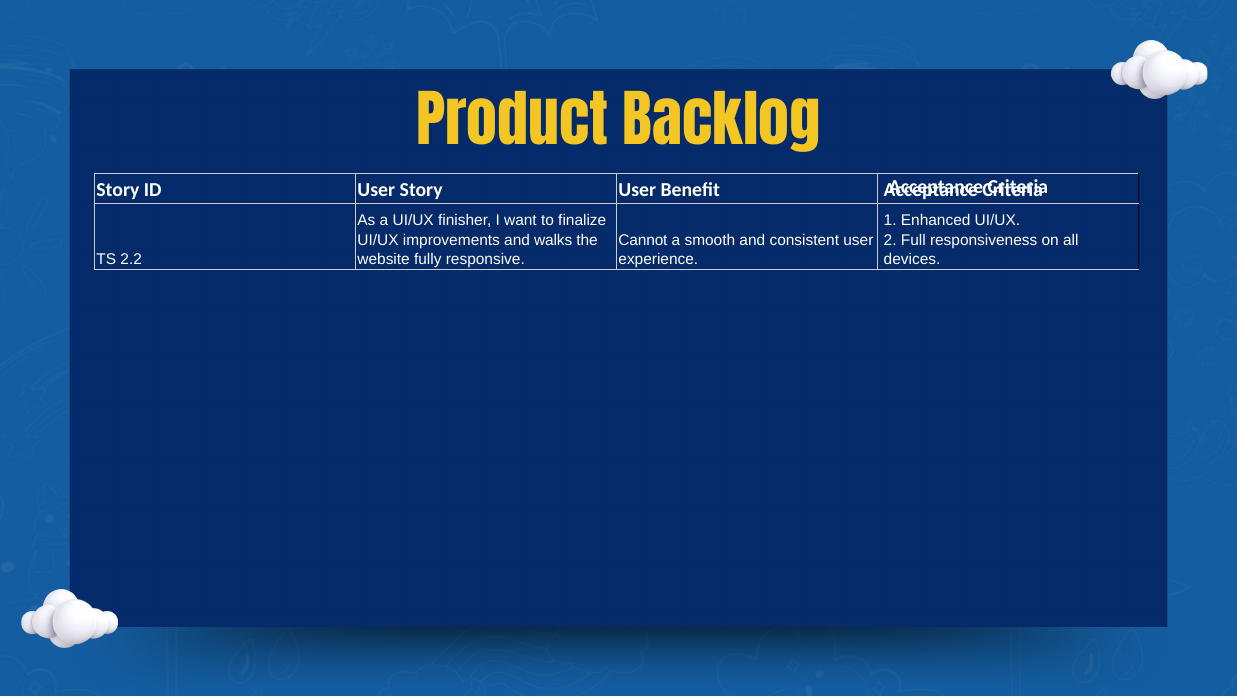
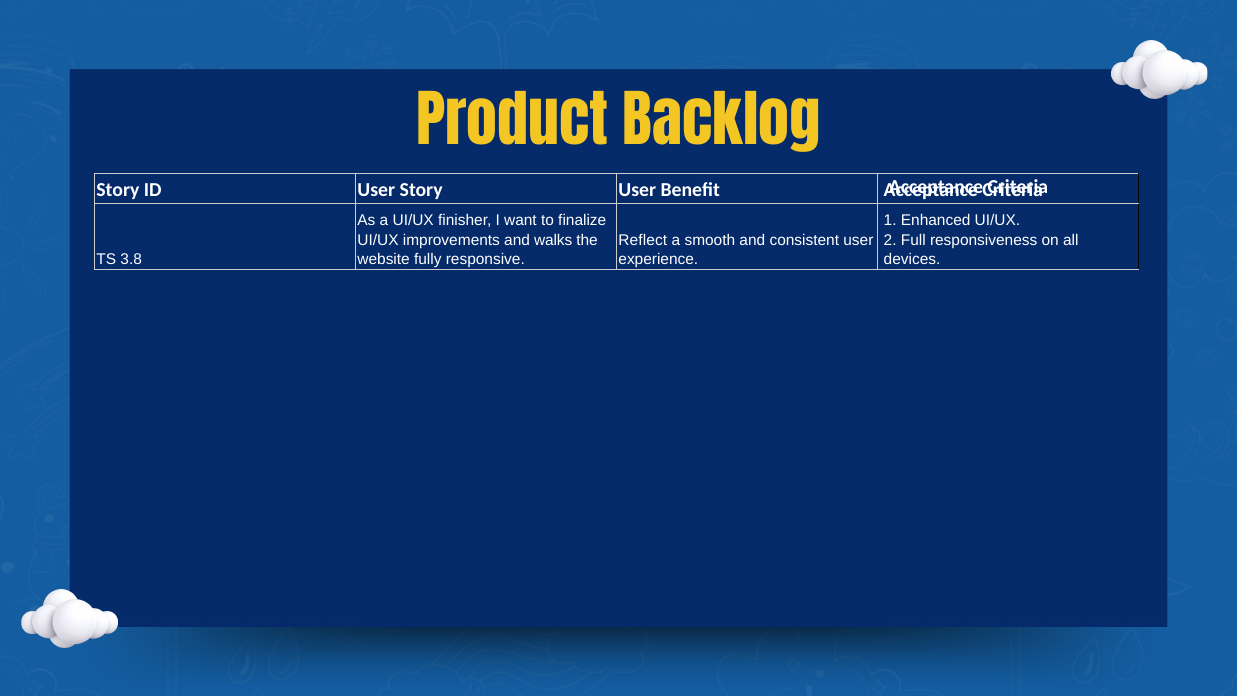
Cannot: Cannot -> Reflect (643, 240)
2.2: 2.2 -> 3.8 (131, 260)
